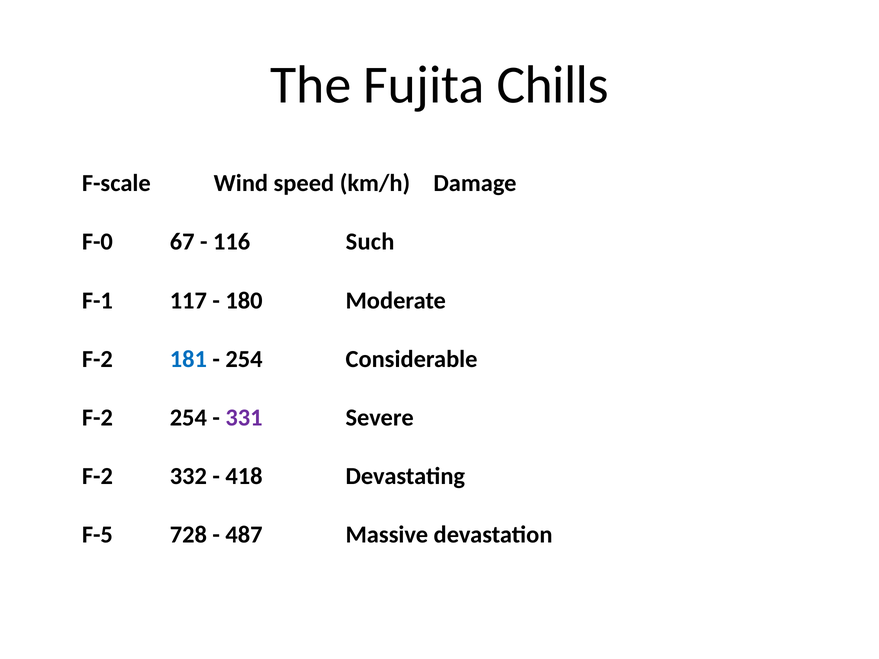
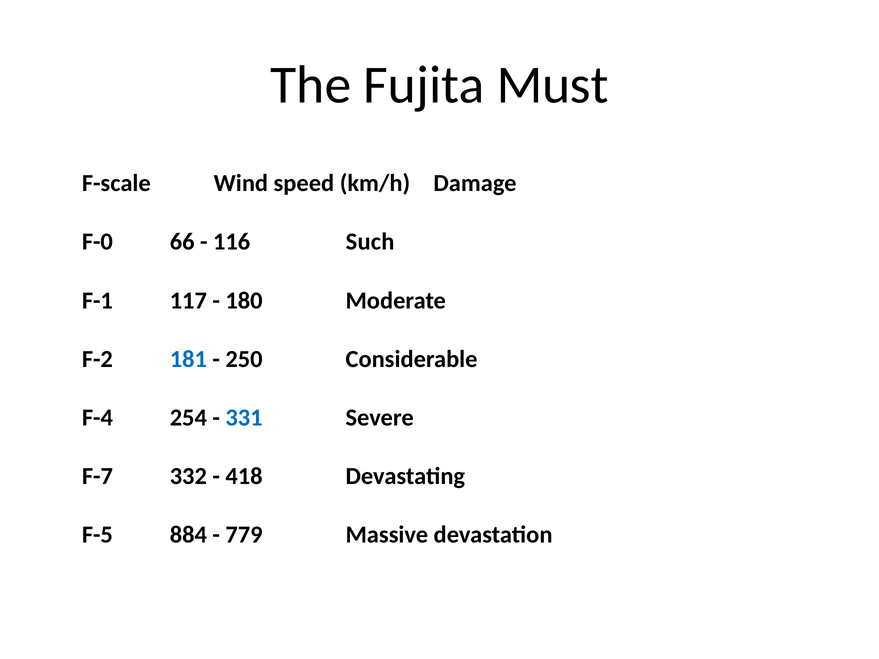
Chills: Chills -> Must (553, 85)
67: 67 -> 66 (182, 242)
254: 254 -> 250 (244, 359)
F-2: F-2 -> F-4 (97, 418)
331 colour: purple -> blue (244, 418)
F-2: F-2 -> F-7 (97, 476)
728: 728 -> 884 (188, 535)
487: 487 -> 779 (244, 535)
